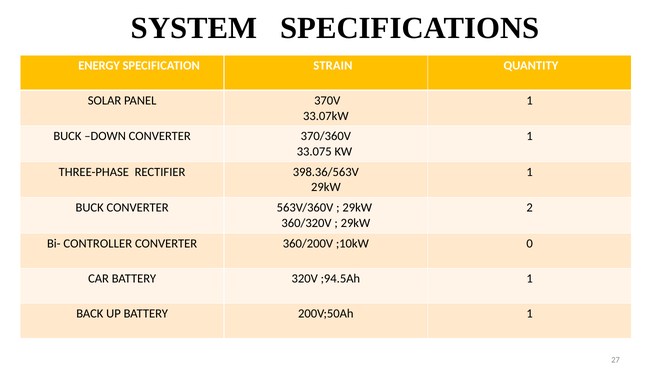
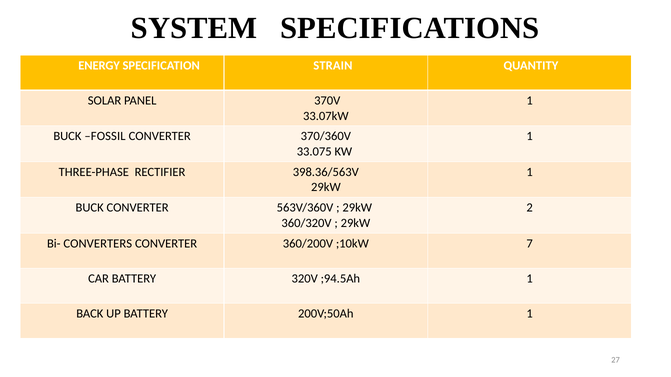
DOWN: DOWN -> FOSSIL (105, 136)
CONTROLLER: CONTROLLER -> CONVERTERS (98, 244)
0: 0 -> 7 (530, 244)
